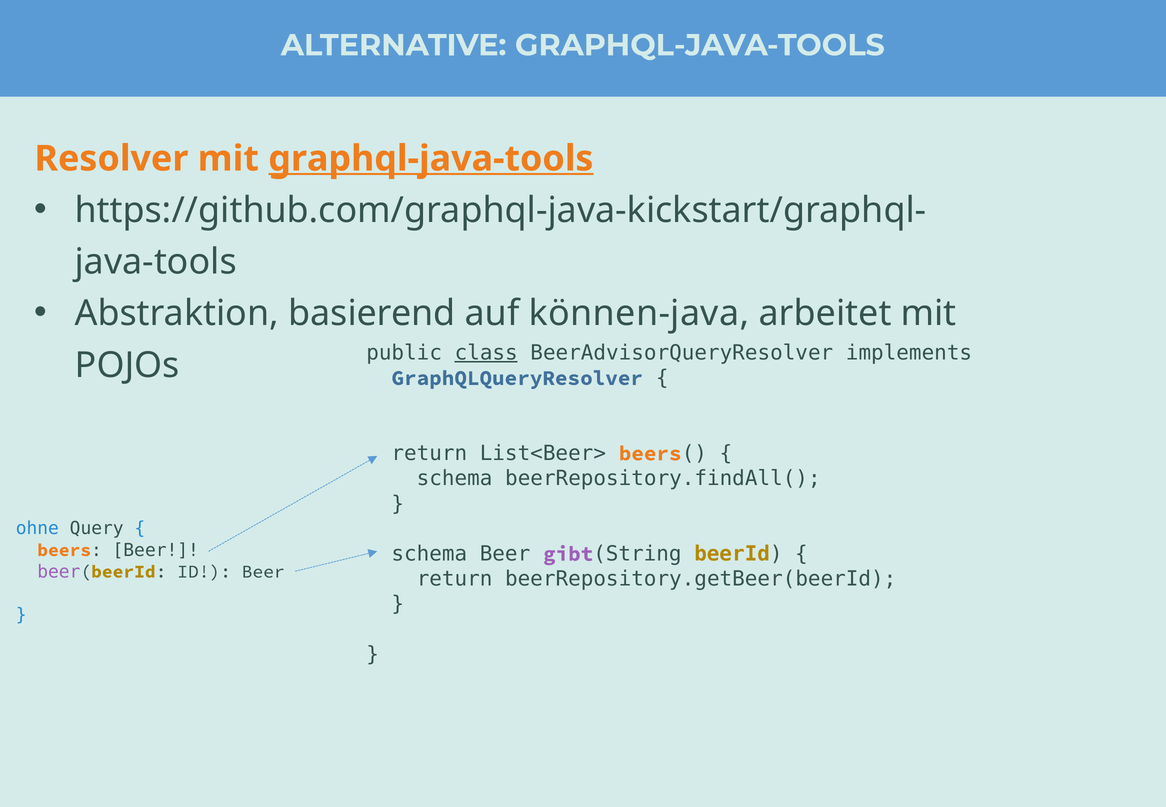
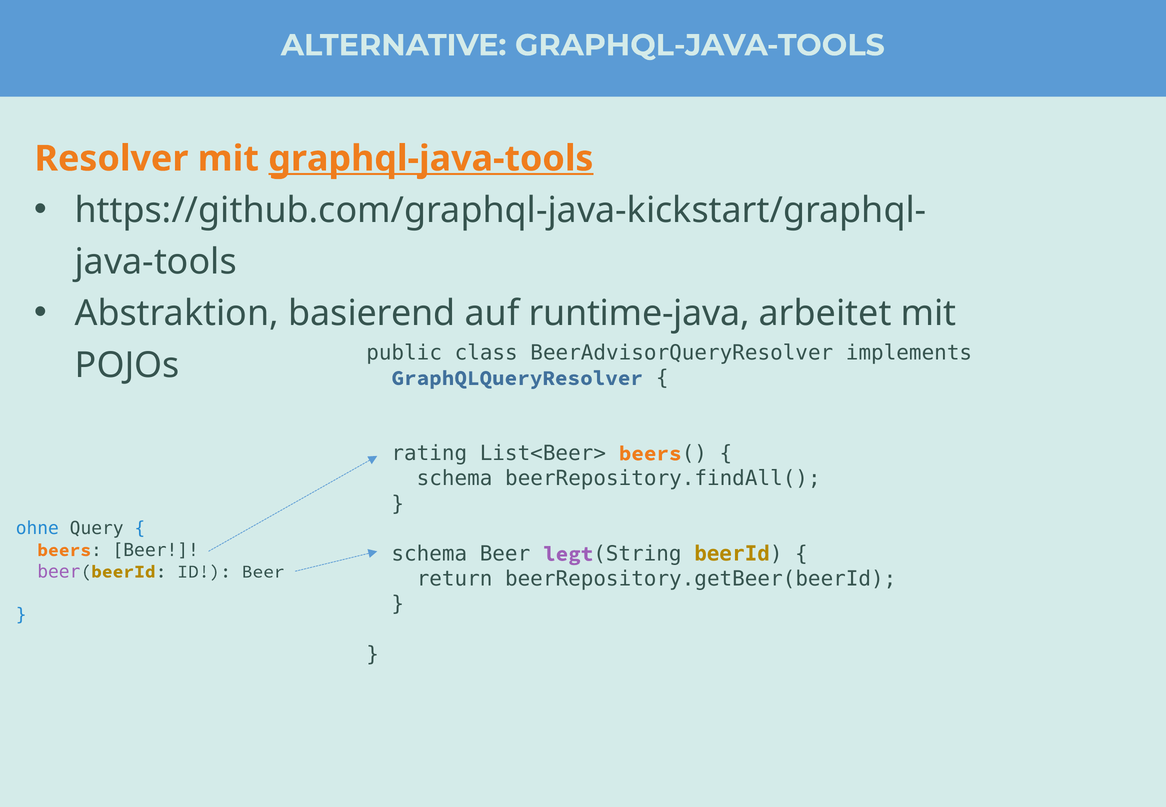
können-java: können-java -> runtime-java (639, 314)
class underline: present -> none (486, 353)
return: return -> rating (429, 453)
gibt: gibt -> legt (568, 554)
